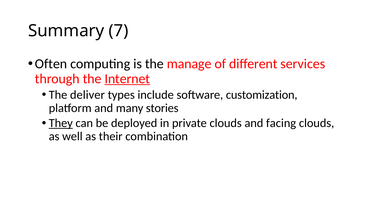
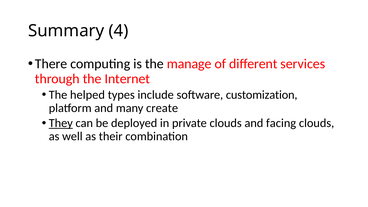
7: 7 -> 4 (119, 31)
Often: Often -> There (51, 64)
Internet underline: present -> none (127, 79)
deliver: deliver -> helped (87, 95)
stories: stories -> create (162, 108)
